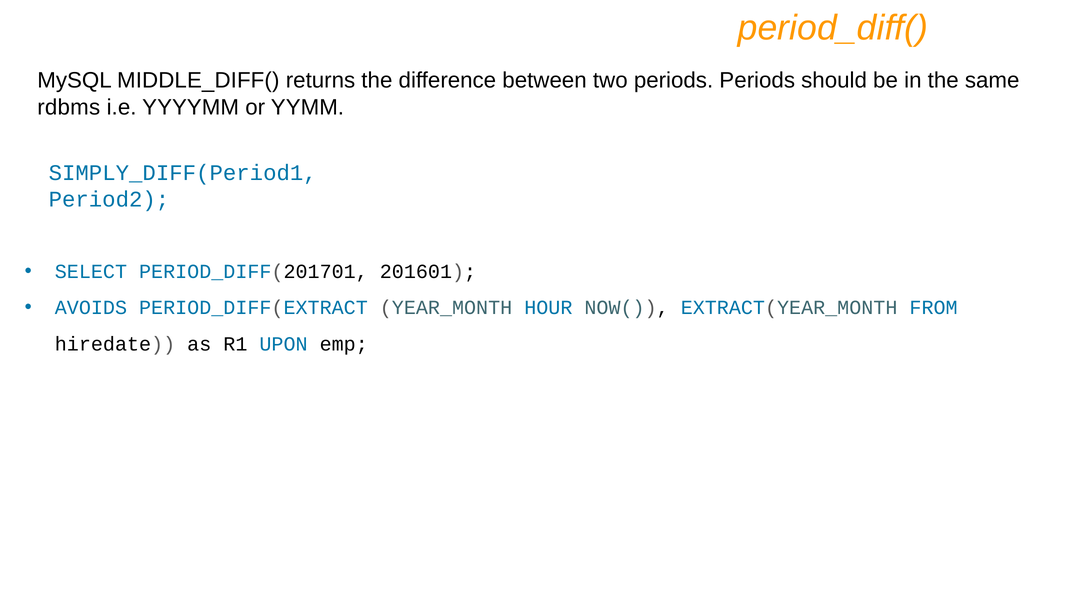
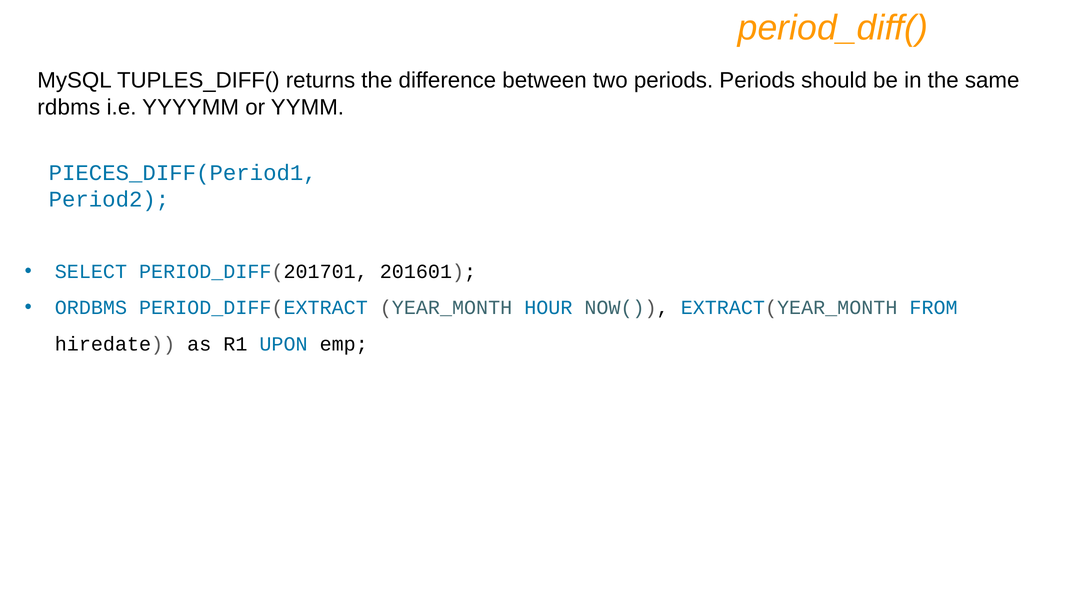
MIDDLE_DIFF(: MIDDLE_DIFF( -> TUPLES_DIFF( (198, 81)
SIMPLY_DIFF(Period1: SIMPLY_DIFF(Period1 -> PIECES_DIFF(Period1 (183, 173)
AVOIDS: AVOIDS -> ORDBMS (91, 308)
